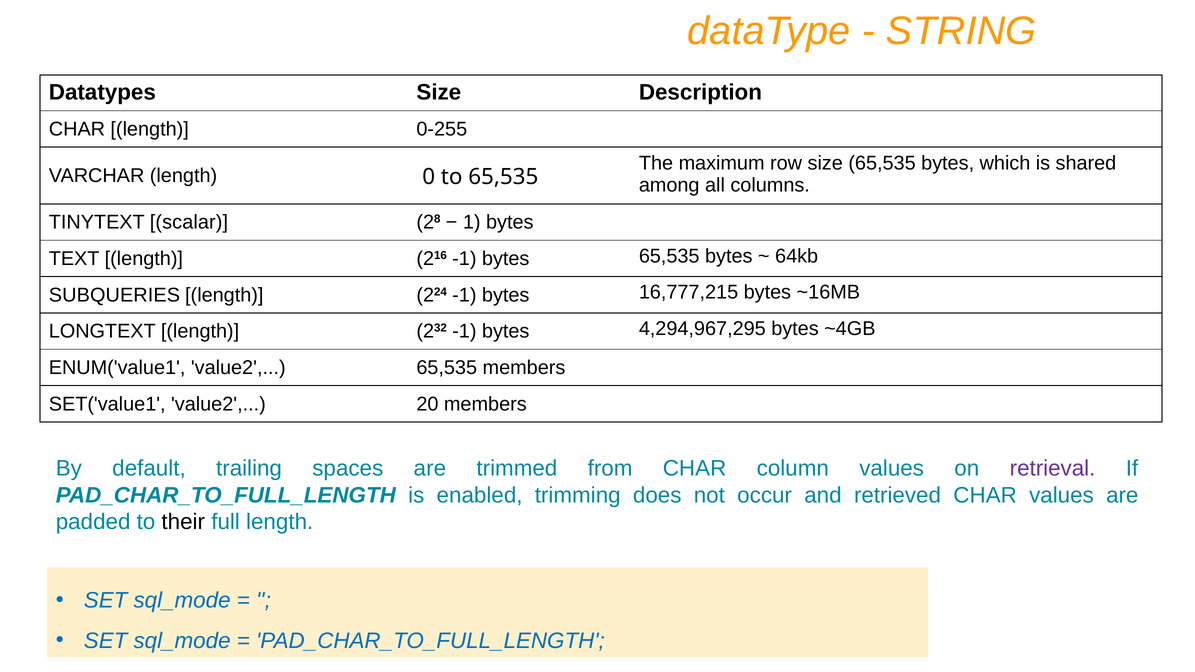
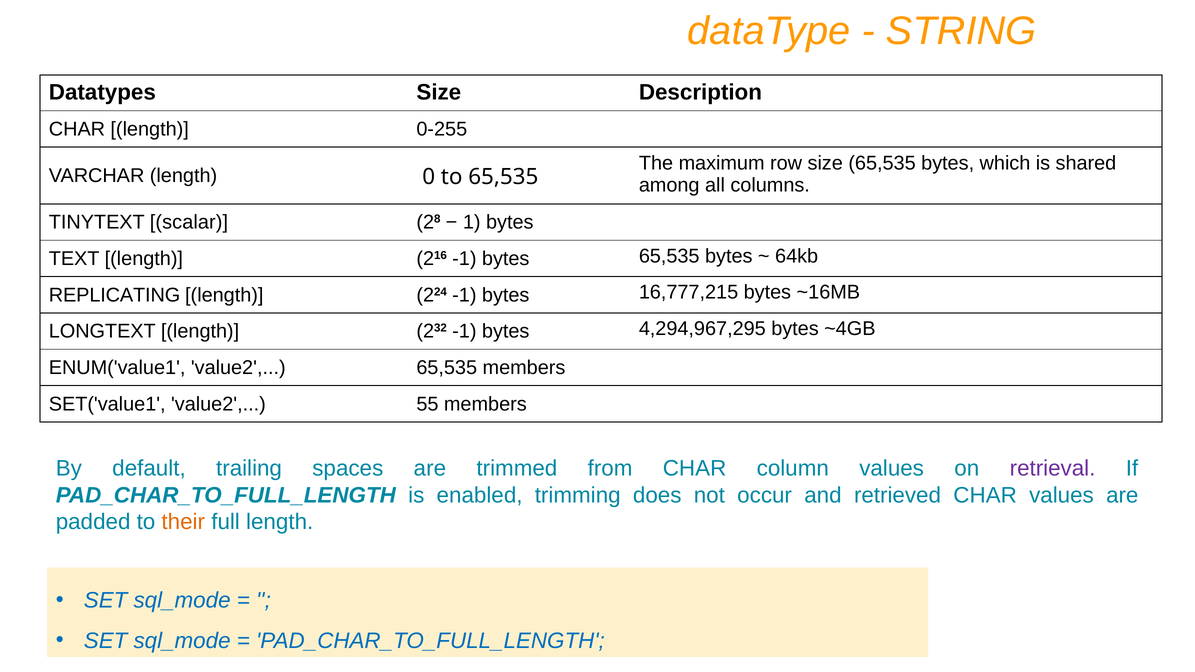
SUBQUERIES: SUBQUERIES -> REPLICATING (115, 295)
20: 20 -> 55 (427, 404)
their colour: black -> orange (183, 522)
